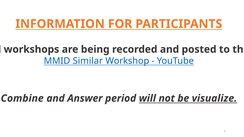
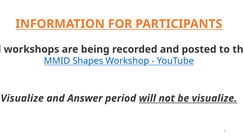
Similar: Similar -> Shapes (88, 61)
Combine: Combine -> Visualize (22, 99)
